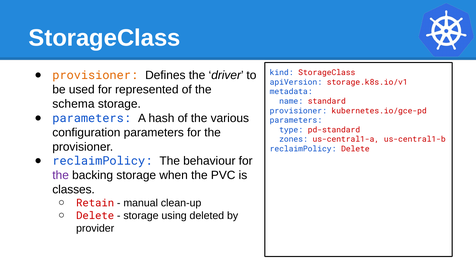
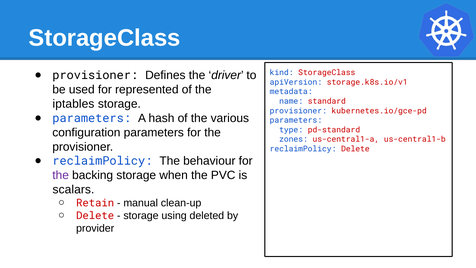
provisioner colour: orange -> black (95, 75)
schema: schema -> iptables (73, 104)
classes: classes -> scalars (73, 189)
